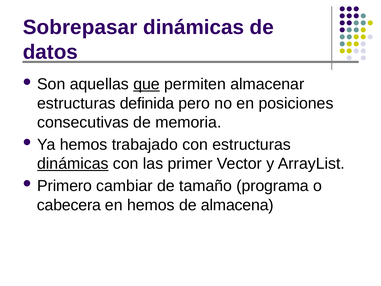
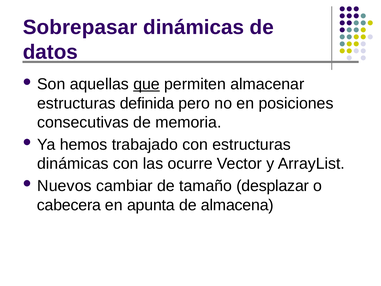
dinámicas underline: present -> none (73, 164)
primer: primer -> ocurre (190, 164)
Primero: Primero -> Nuevos (64, 186)
programa: programa -> desplazar (273, 186)
en hemos: hemos -> apunta (151, 205)
